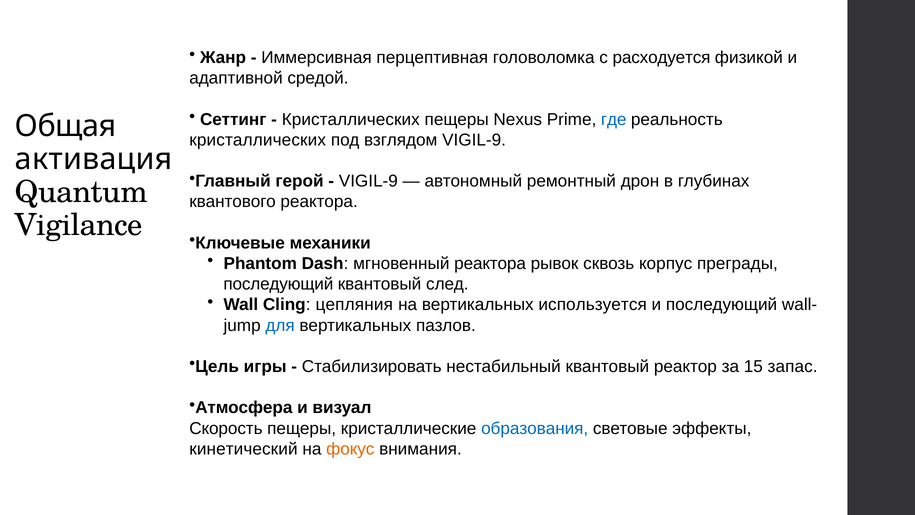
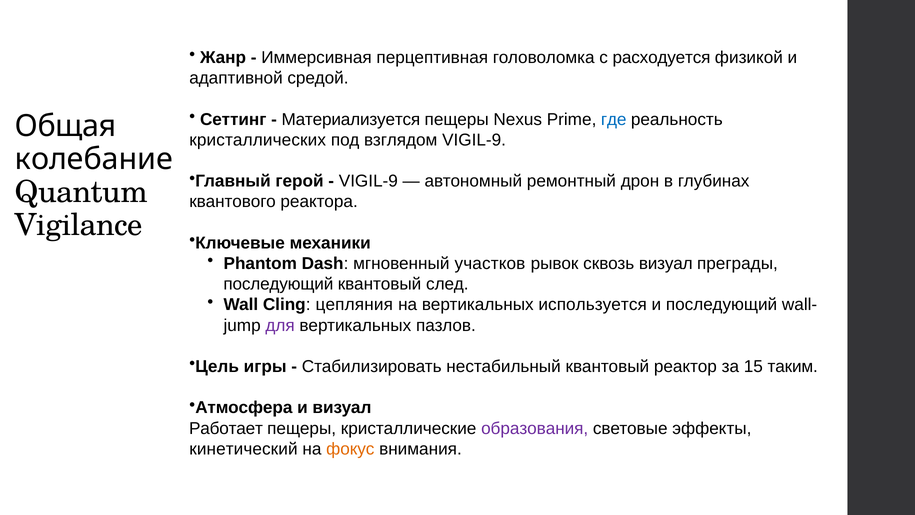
Кристаллических: Кристаллических -> Материализуется (351, 119)
активация: активация -> колебание (94, 159)
мгновенный реактора: реактора -> участков (490, 263)
сквозь корпус: корпус -> визуал (666, 263)
для colour: blue -> purple (280, 325)
запас: запас -> таким (793, 366)
Скорость: Скорость -> Работает (226, 428)
образования colour: blue -> purple (535, 428)
